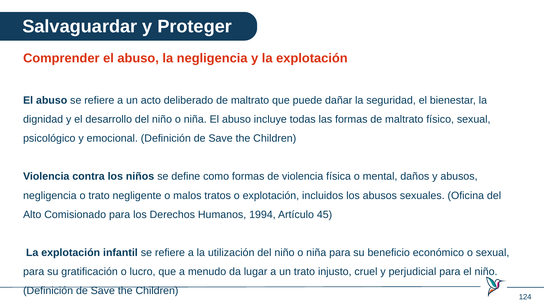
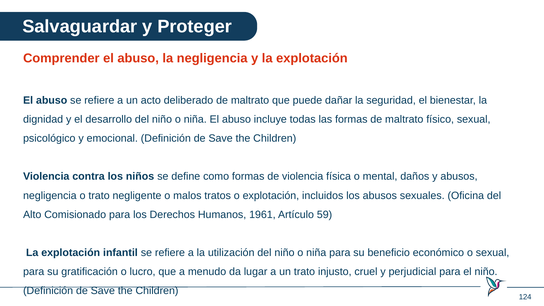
1994: 1994 -> 1961 (262, 215)
45: 45 -> 59 (325, 215)
